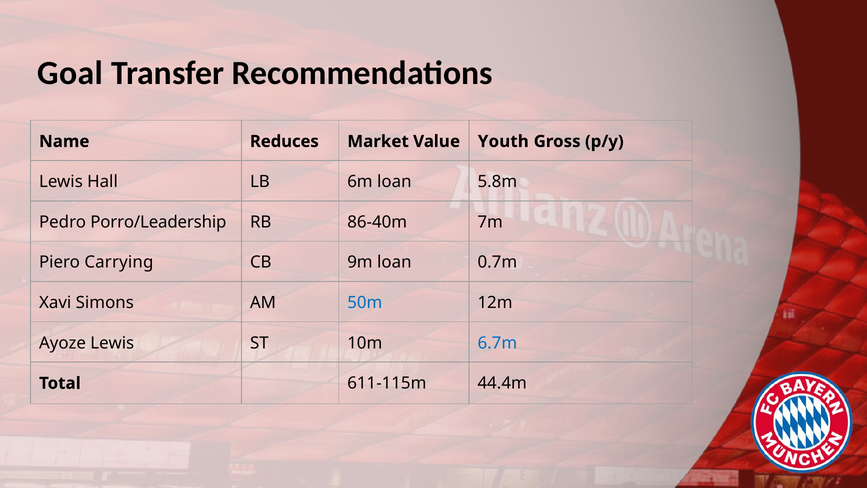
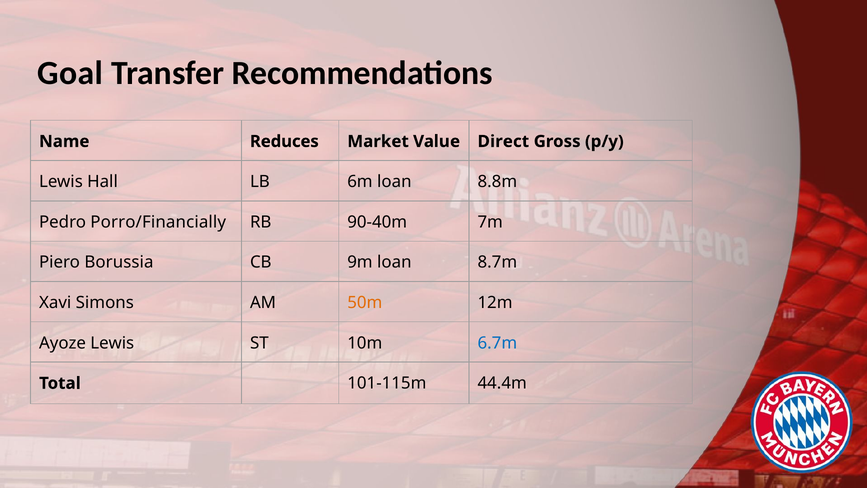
Youth: Youth -> Direct (503, 141)
5.8m: 5.8m -> 8.8m (497, 182)
Porro/Leadership: Porro/Leadership -> Porro/Financially (158, 222)
86-40m: 86-40m -> 90-40m (377, 222)
Carrying: Carrying -> Borussia (119, 262)
0.7m: 0.7m -> 8.7m (497, 262)
50m colour: blue -> orange (365, 302)
611-115m: 611-115m -> 101-115m (387, 383)
